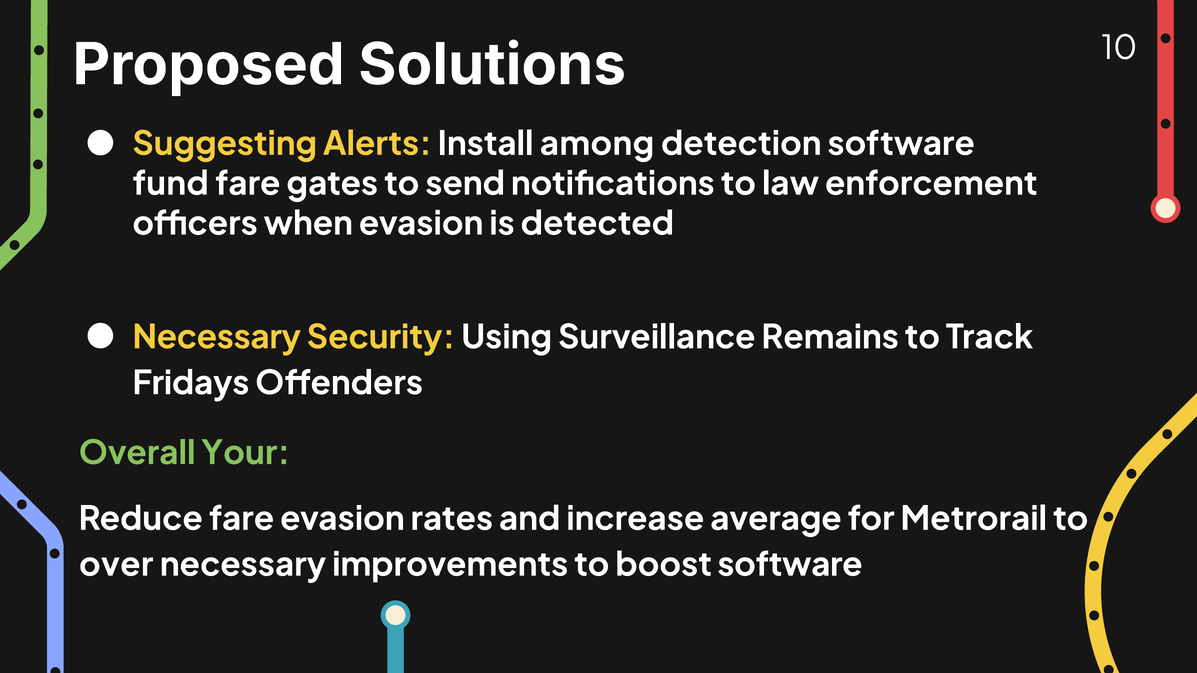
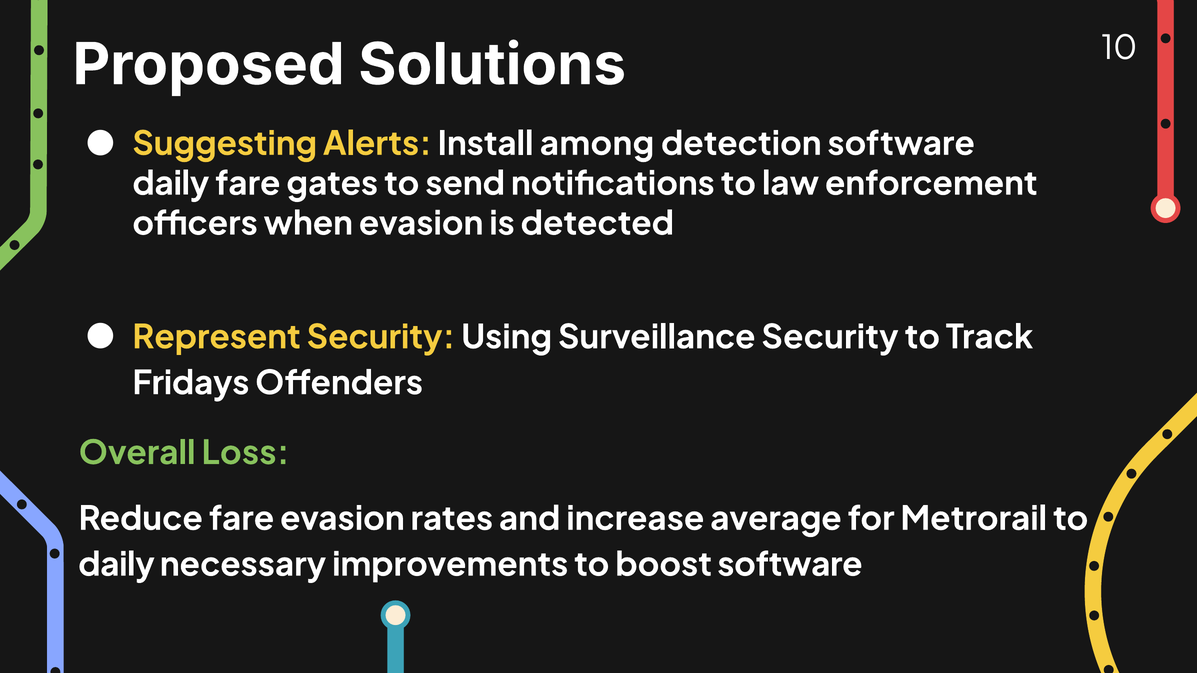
fund: fund -> daily (171, 184)
Necessary: Necessary -> Represent (217, 337)
Surveillance Remains: Remains -> Security (830, 337)
Your: Your -> Loss (245, 453)
over: over -> daily (116, 565)
